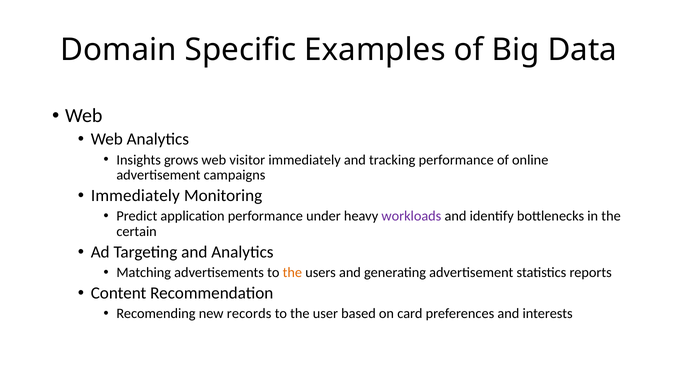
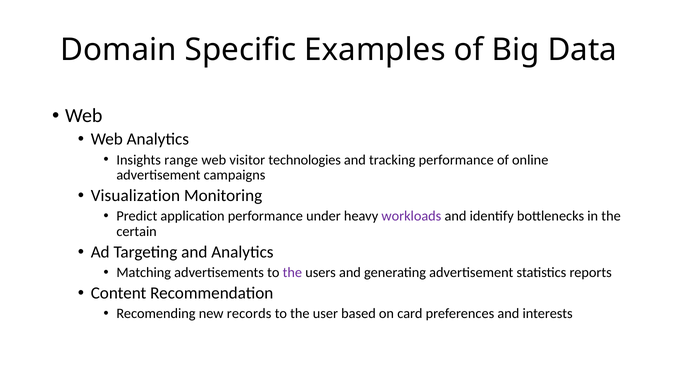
grows: grows -> range (181, 160)
visitor immediately: immediately -> technologies (305, 160)
Immediately: Immediately -> Visualization (135, 196)
the colour: orange -> purple (292, 273)
